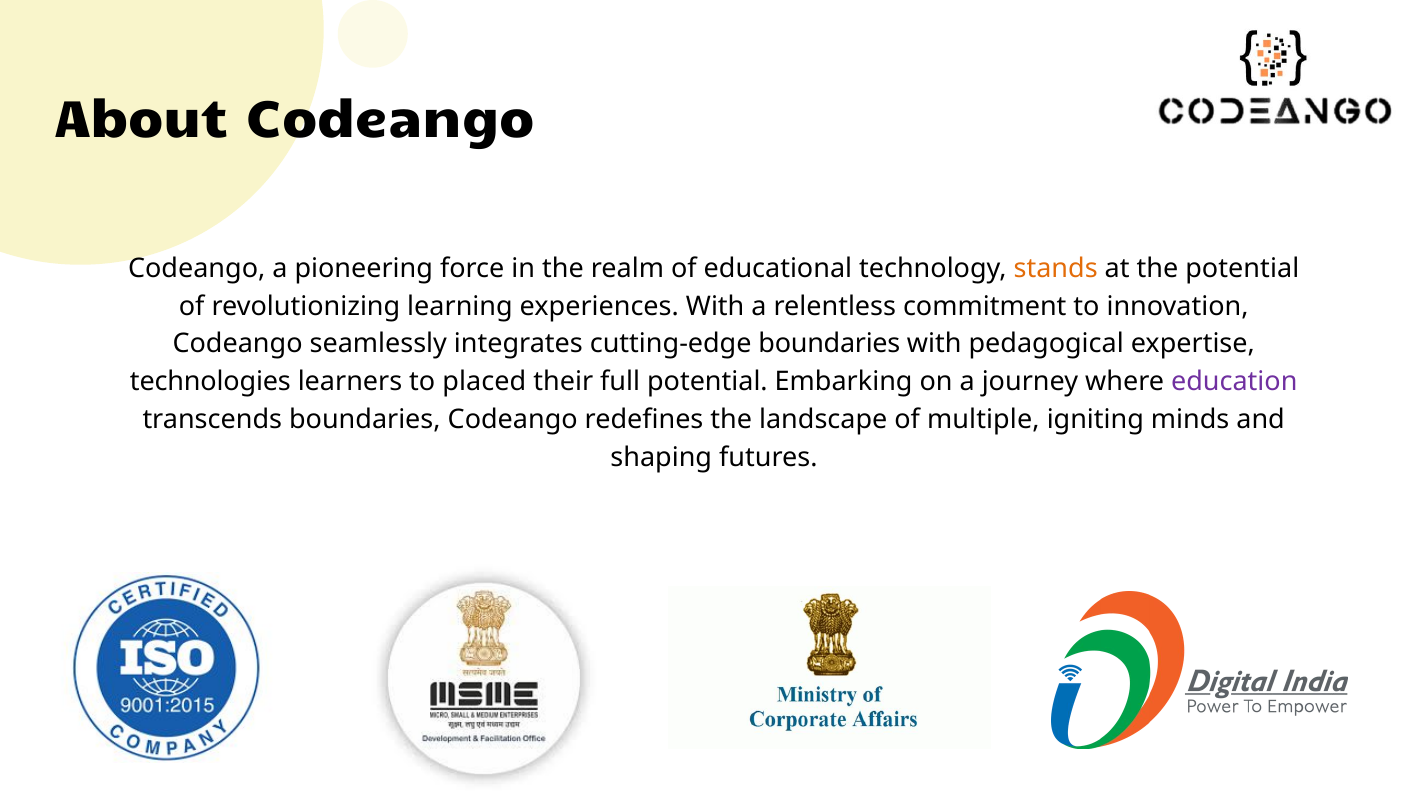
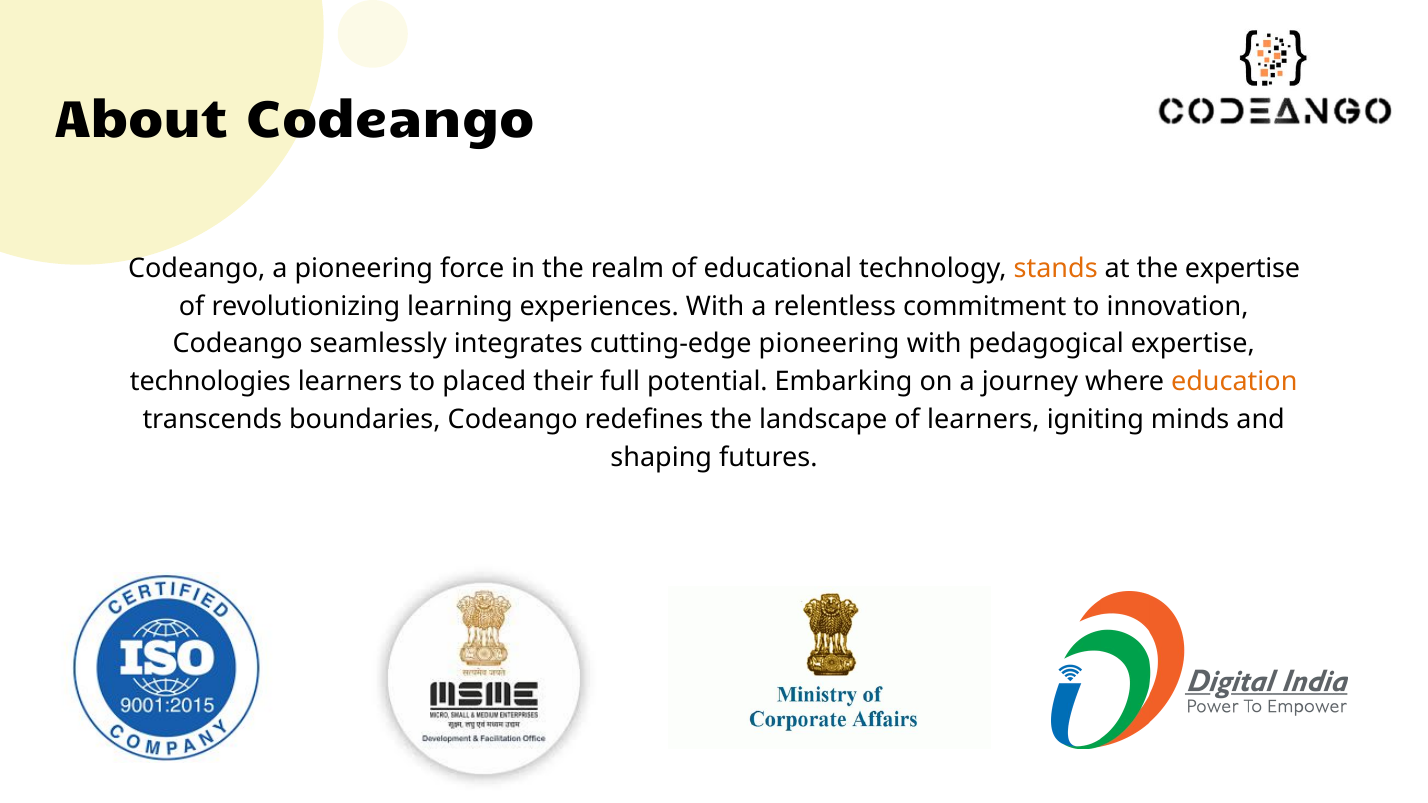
the potential: potential -> expertise (1242, 268)
cutting-edge boundaries: boundaries -> pioneering (829, 344)
education colour: purple -> orange (1234, 382)
of multiple: multiple -> learners (983, 419)
